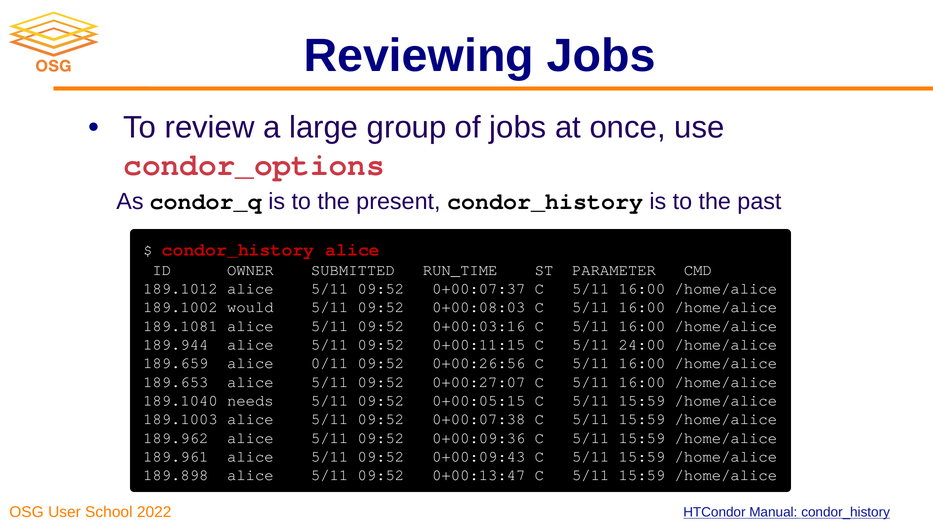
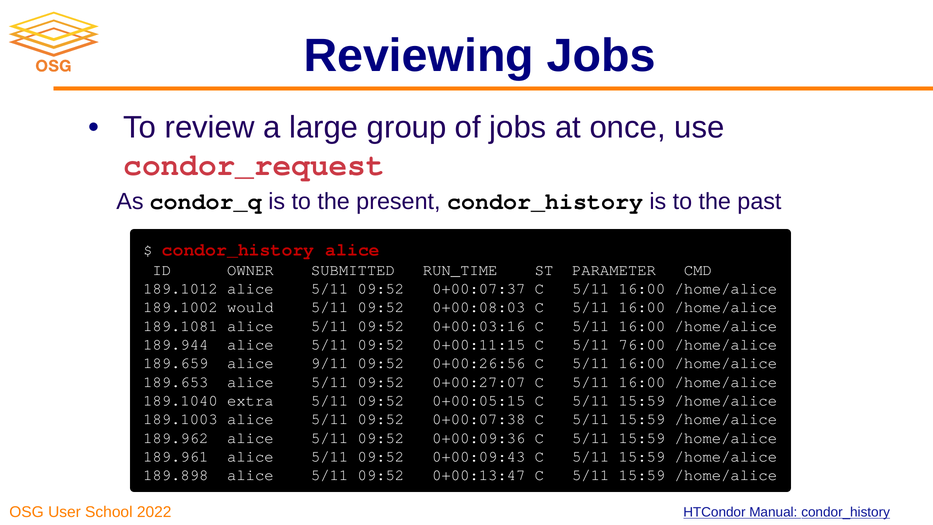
condor_options: condor_options -> condor_request (254, 165)
24:00: 24:00 -> 76:00 (642, 344)
0/11: 0/11 -> 9/11 (330, 363)
needs: needs -> extra (250, 400)
